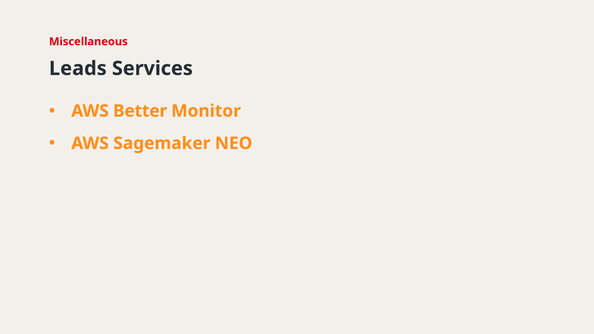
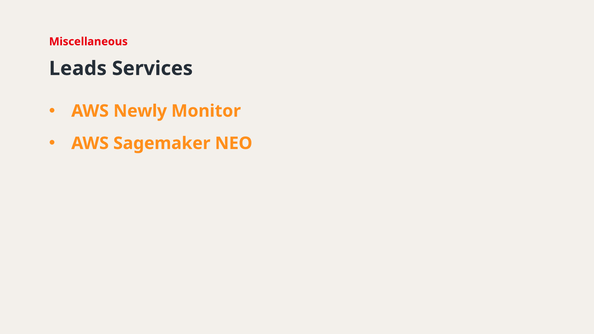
Better: Better -> Newly (140, 111)
